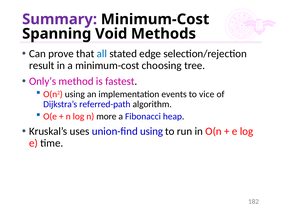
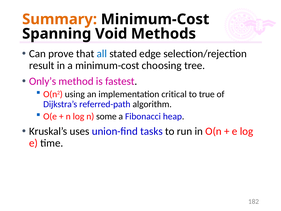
Summary colour: purple -> orange (60, 19)
events: events -> critical (174, 94)
vice: vice -> true (207, 94)
more: more -> some (106, 116)
union-find using: using -> tasks (151, 131)
